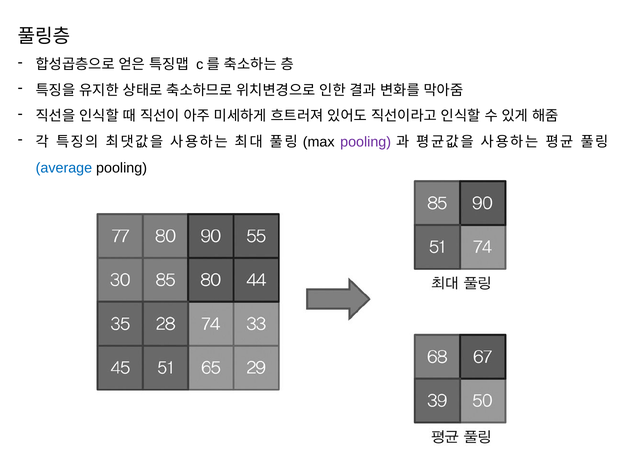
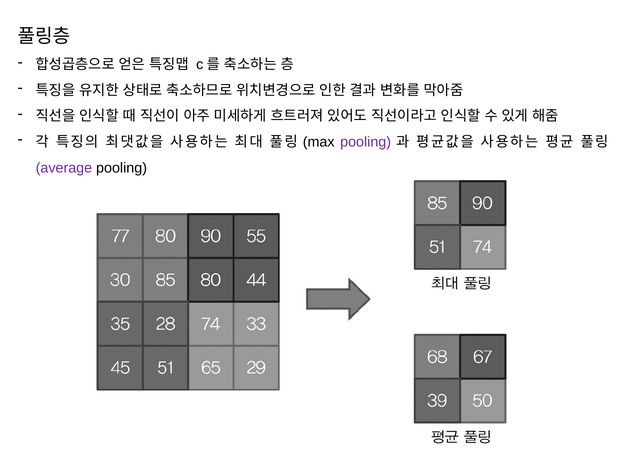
average colour: blue -> purple (64, 168)
